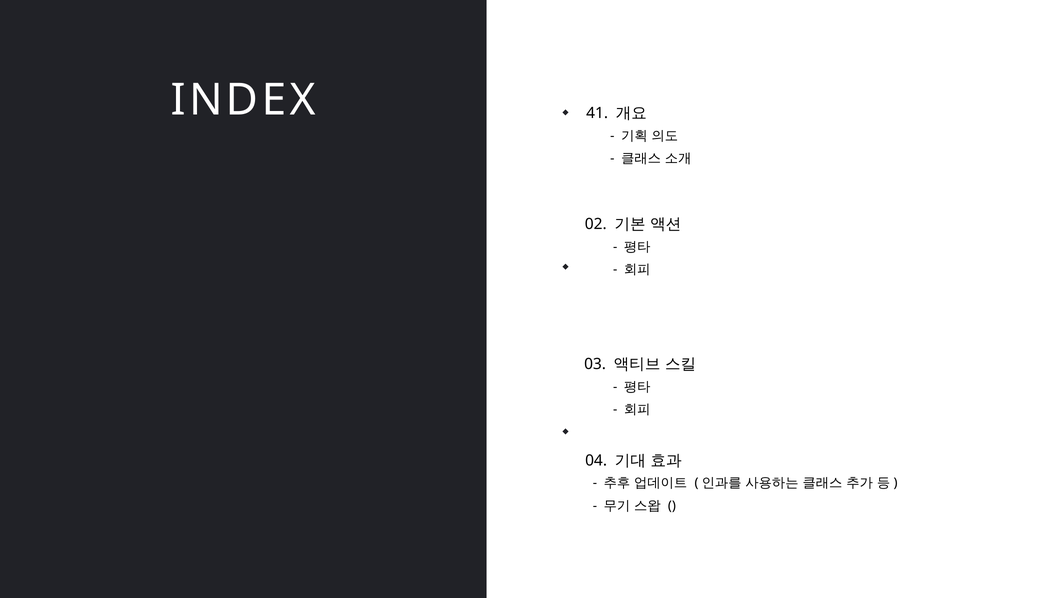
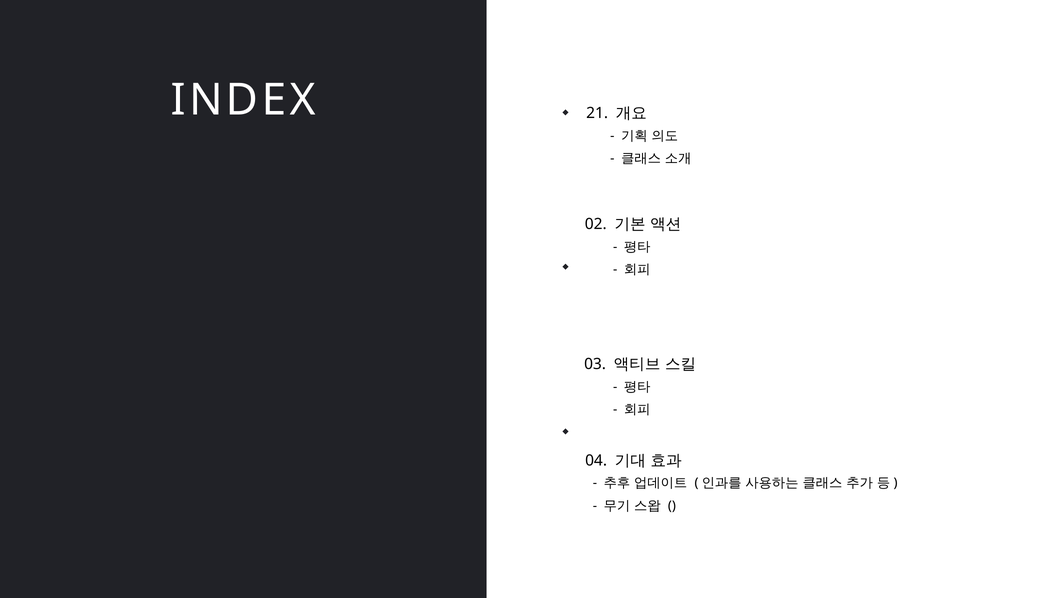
41: 41 -> 21 (597, 113)
